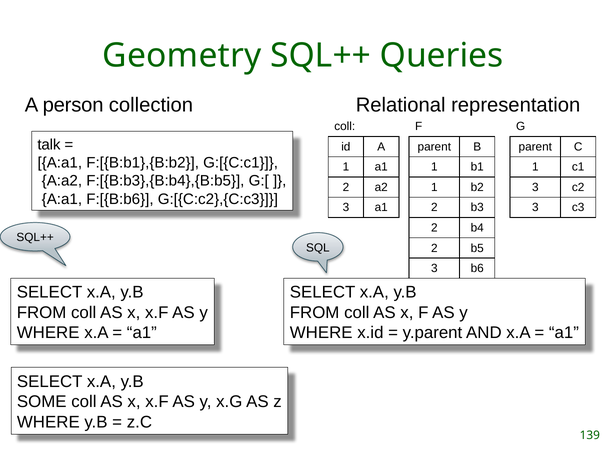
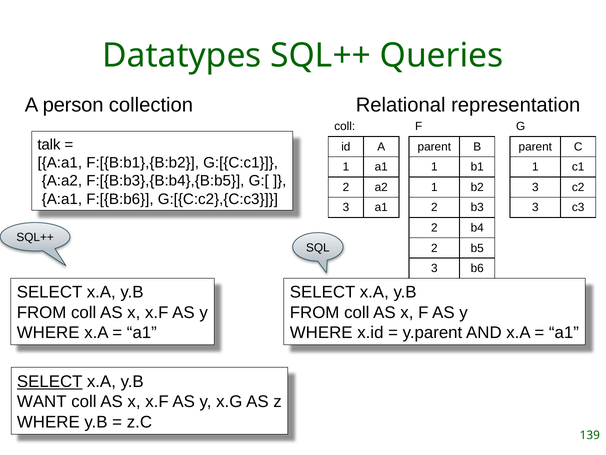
Geometry: Geometry -> Datatypes (182, 55)
SELECT underline: none -> present (50, 381)
SOME: SOME -> WANT (42, 401)
